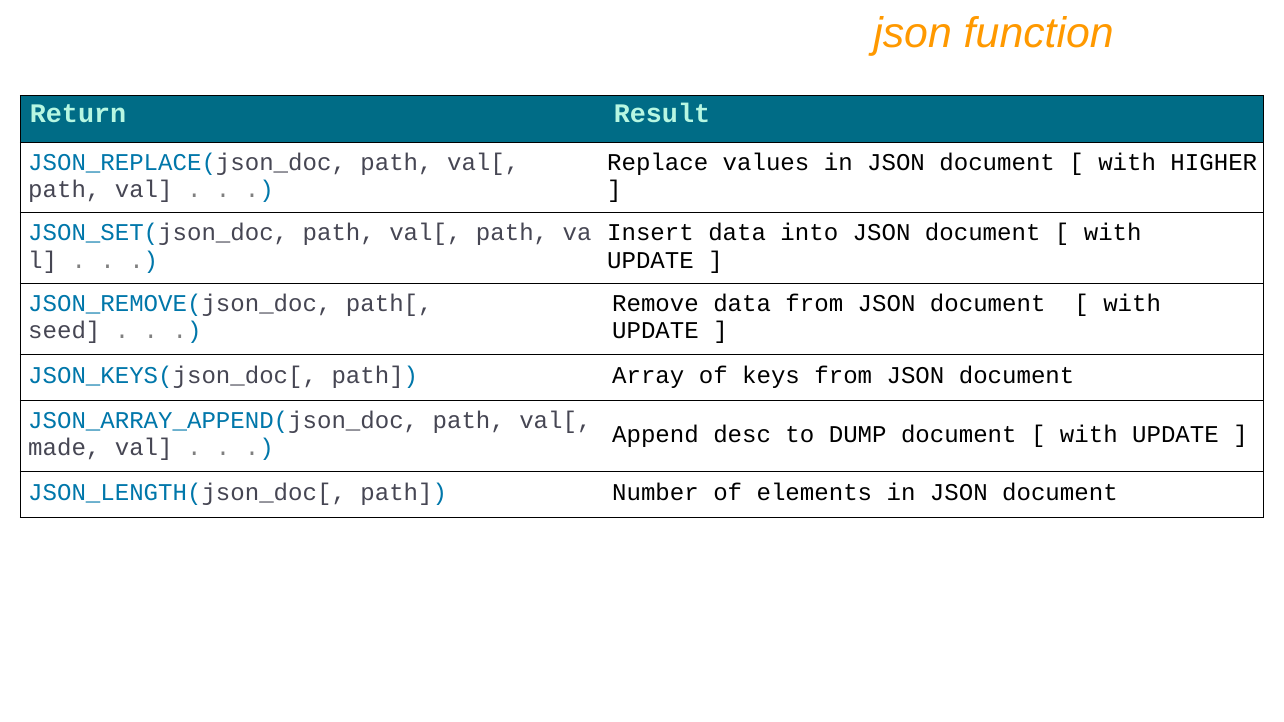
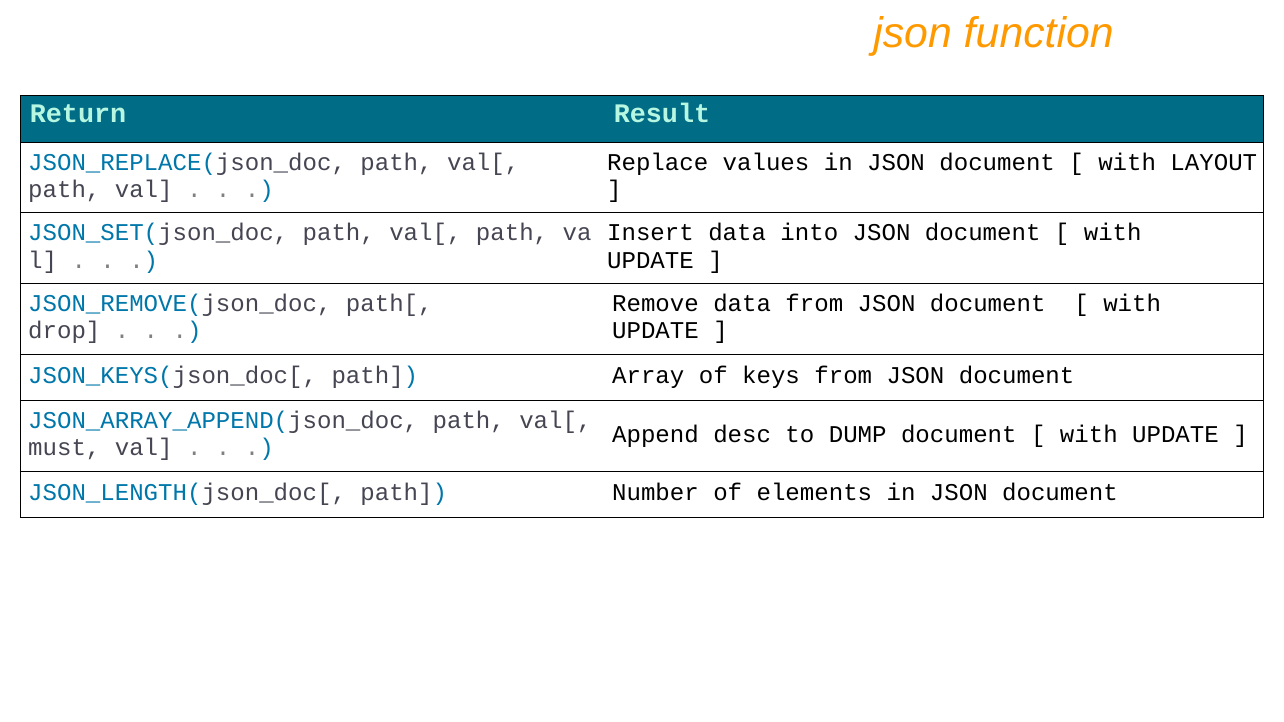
HIGHER: HIGHER -> LAYOUT (1214, 162)
seed: seed -> drop (64, 331)
made: made -> must (64, 448)
